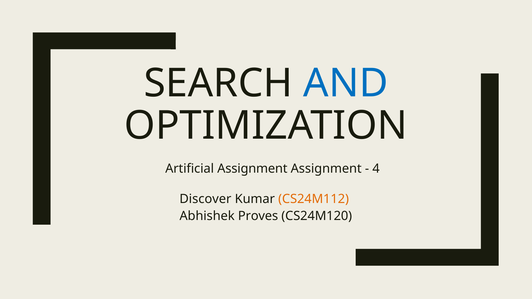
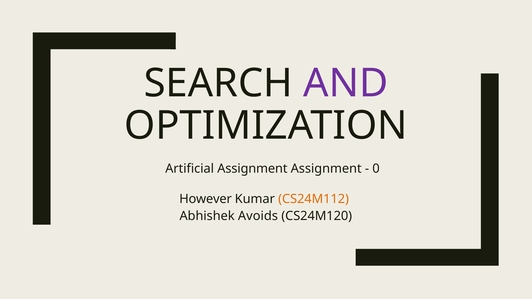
AND colour: blue -> purple (346, 83)
4: 4 -> 0 (376, 169)
Discover: Discover -> However (206, 199)
Proves: Proves -> Avoids (258, 216)
